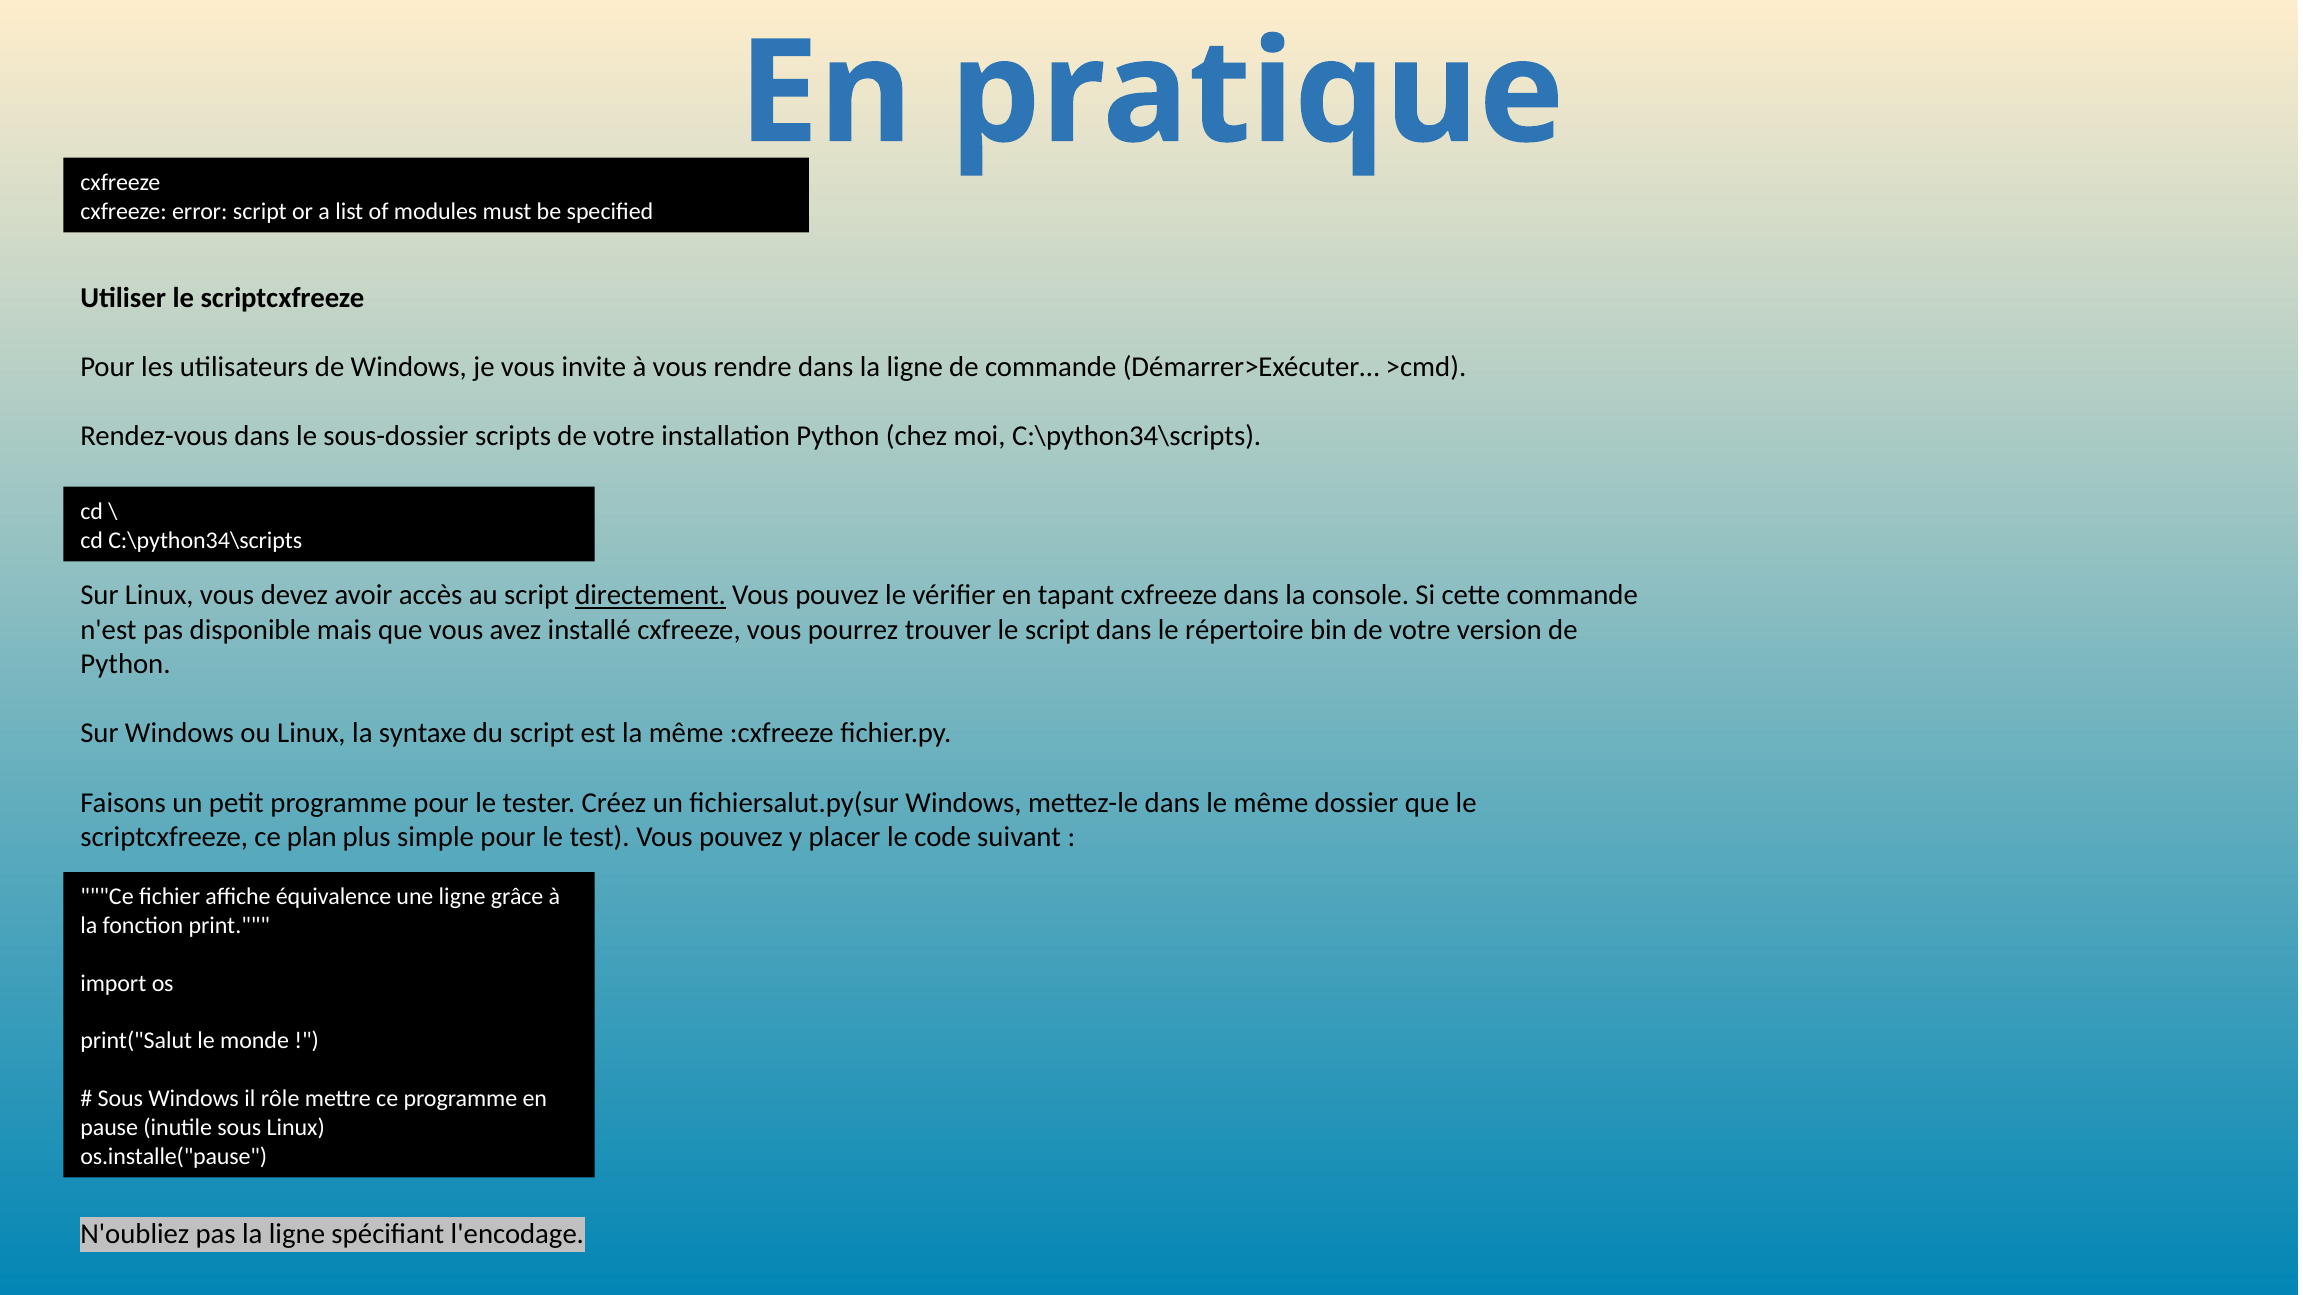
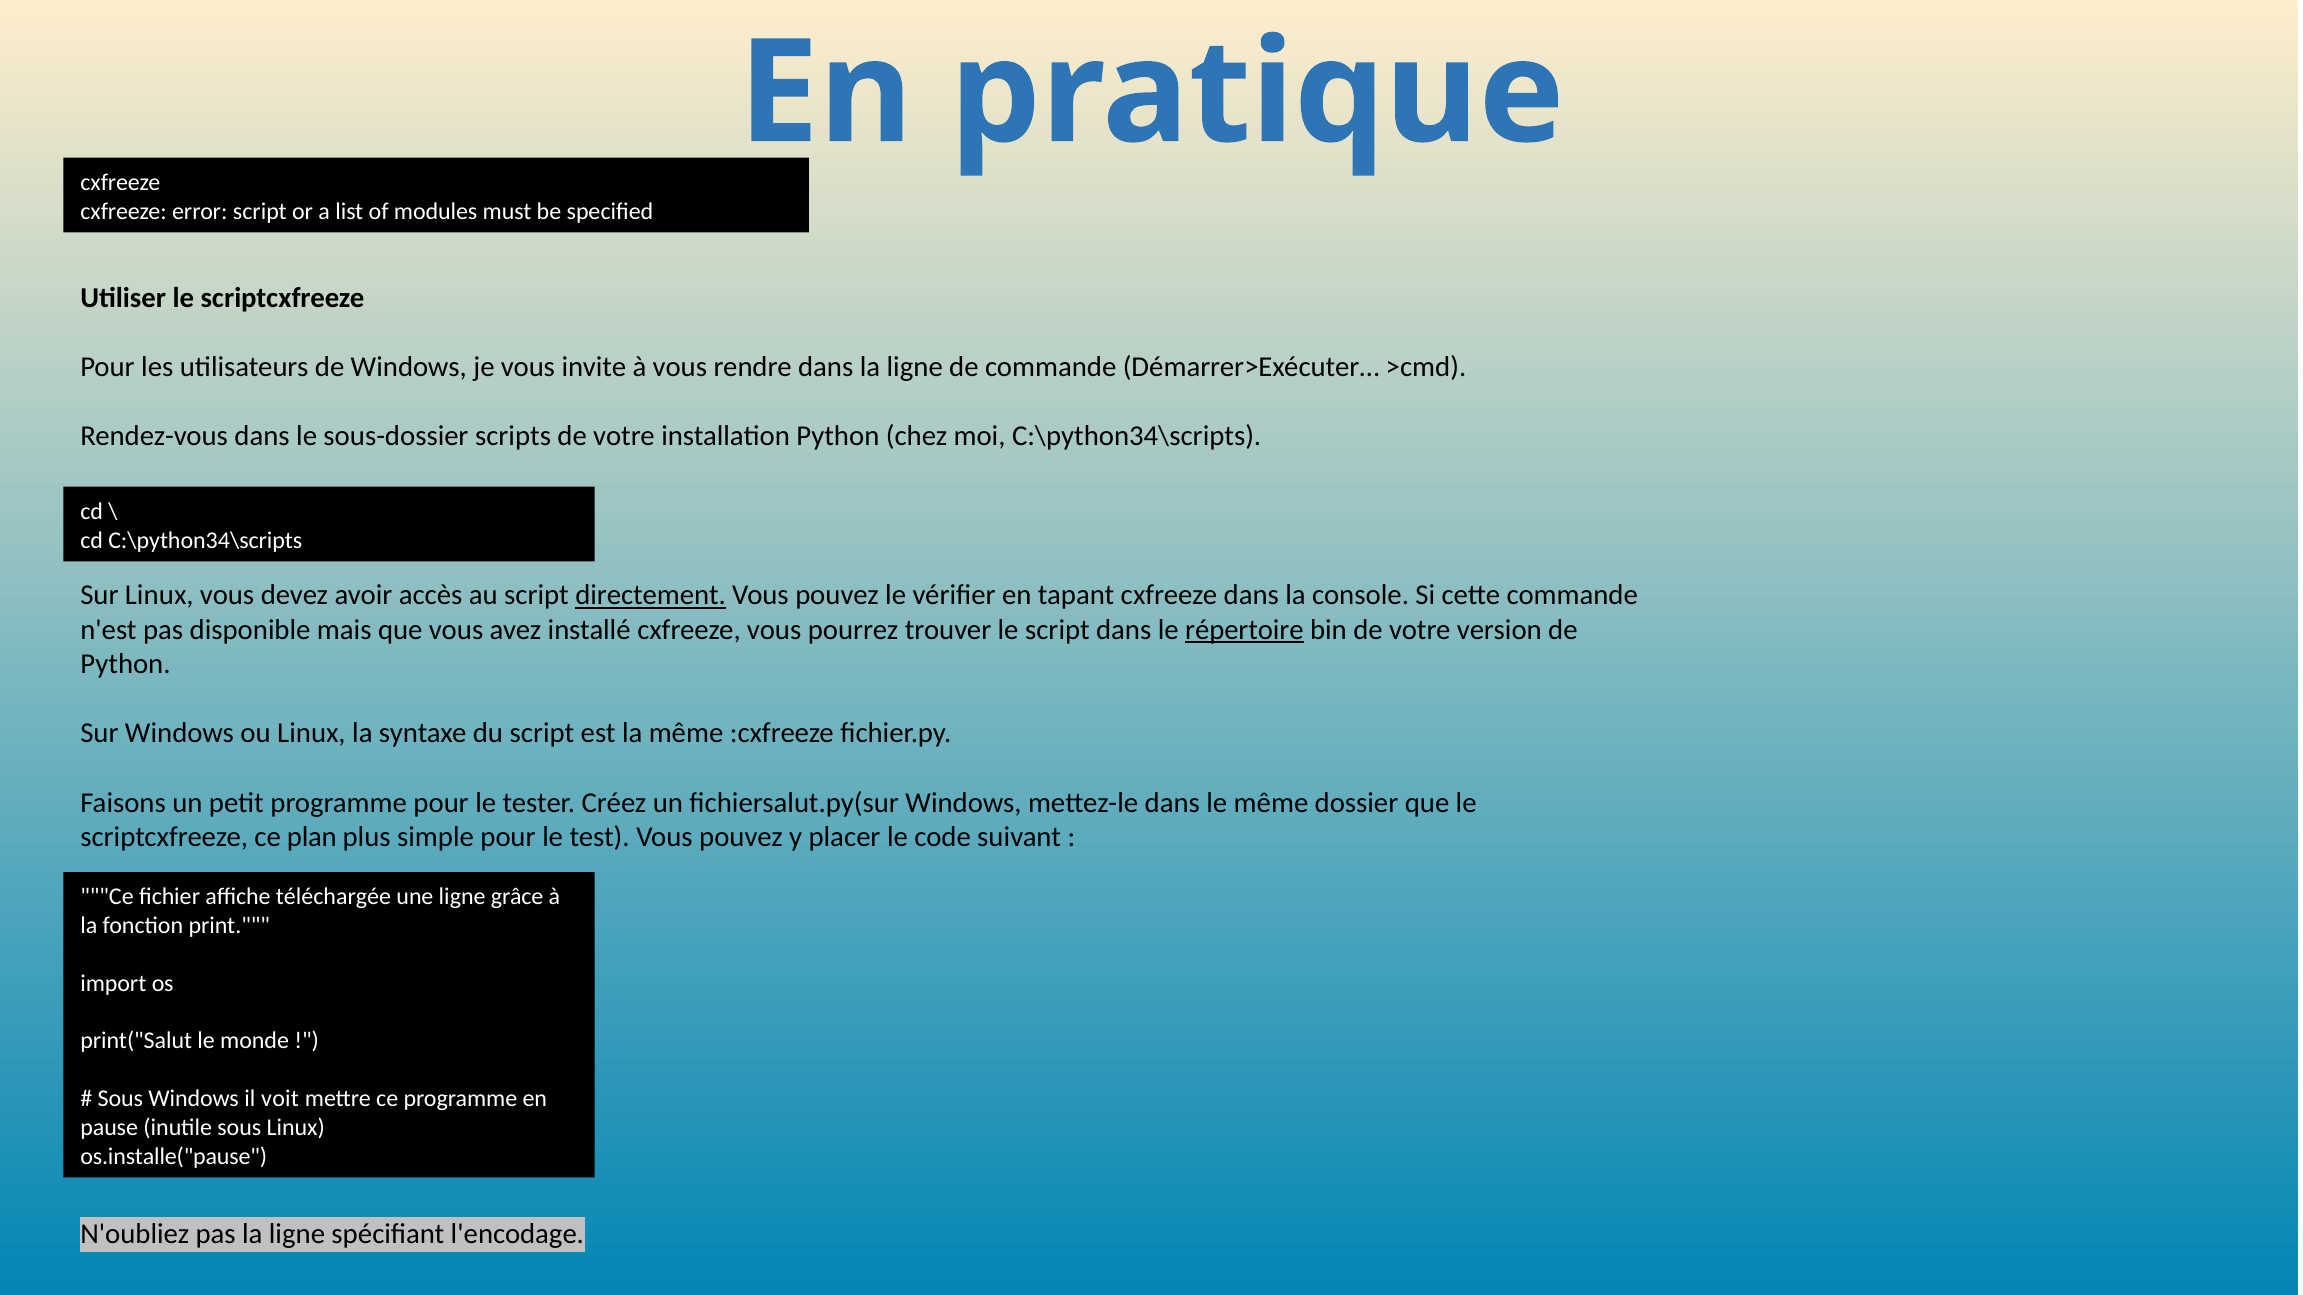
répertoire underline: none -> present (1244, 630)
équivalence: équivalence -> téléchargée (333, 897)
rôle: rôle -> voit (280, 1099)
